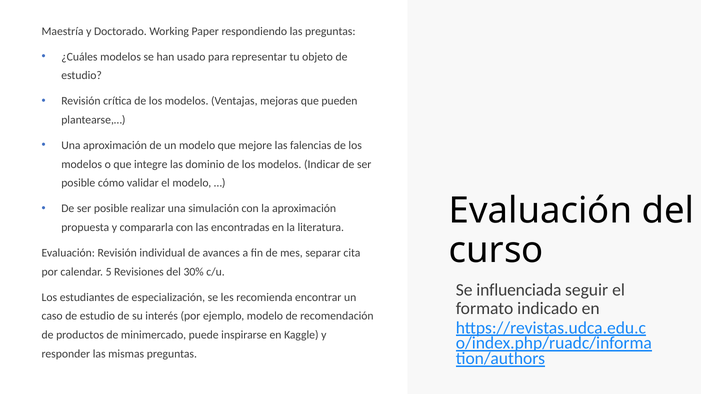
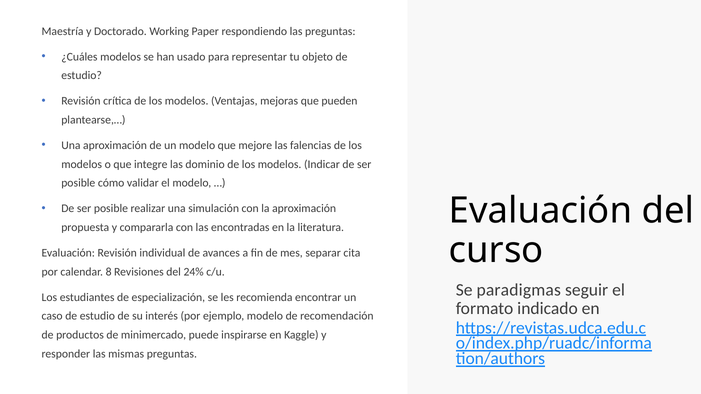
5: 5 -> 8 (109, 272)
30%: 30% -> 24% (194, 272)
influenciada: influenciada -> paradigmas (519, 290)
